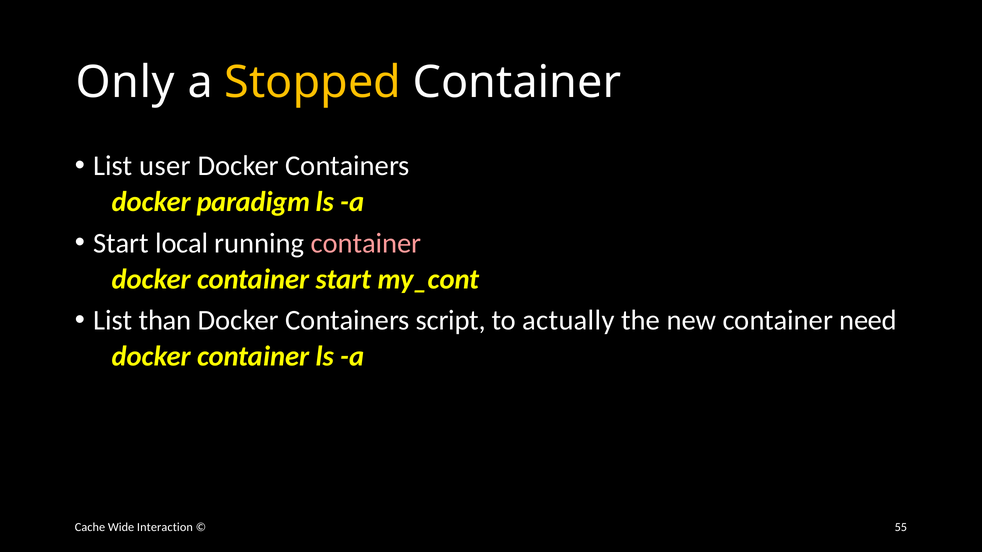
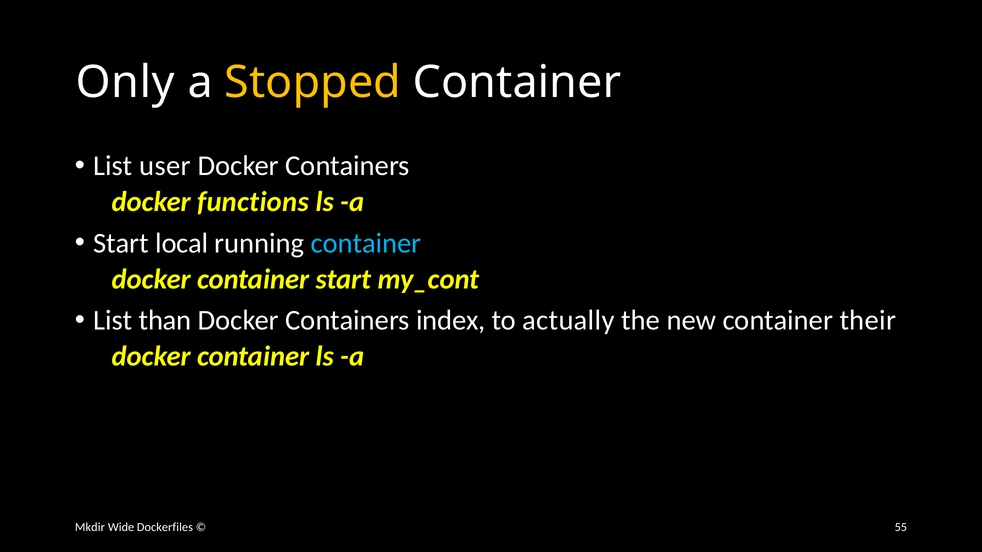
paradigm: paradigm -> functions (253, 202)
container colour: pink -> light blue (366, 243)
script: script -> index (451, 320)
need: need -> their (868, 320)
Cache: Cache -> Mkdir (90, 528)
Interaction: Interaction -> Dockerfiles (165, 528)
